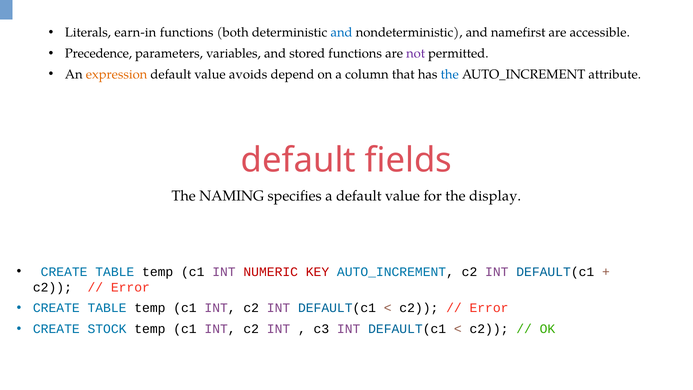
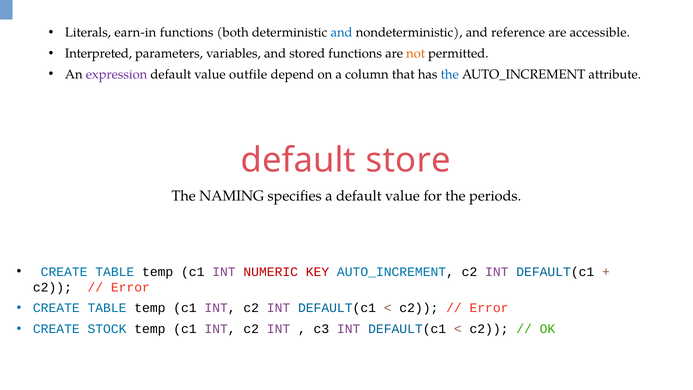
namefirst: namefirst -> reference (518, 33)
Precedence: Precedence -> Interpreted (99, 53)
not colour: purple -> orange (416, 53)
expression colour: orange -> purple (117, 74)
avoids: avoids -> outfile (248, 74)
fields: fields -> store (408, 160)
display: display -> periods (495, 196)
